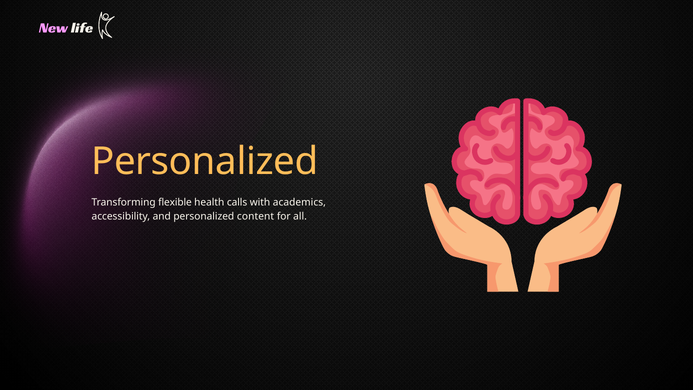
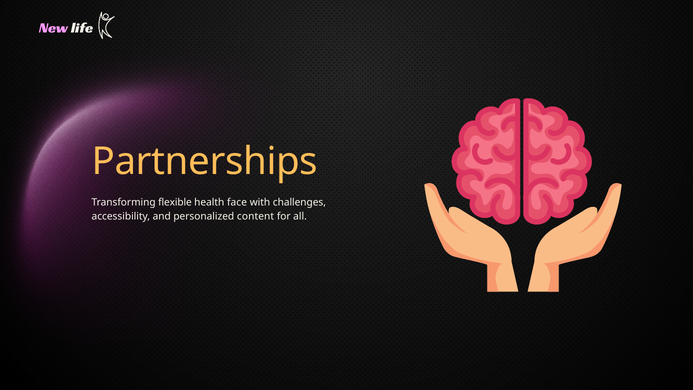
Personalized: Personalized -> Partnerships (205, 161)
calls: calls -> face (237, 202)
academics: academics -> challenges (299, 202)
